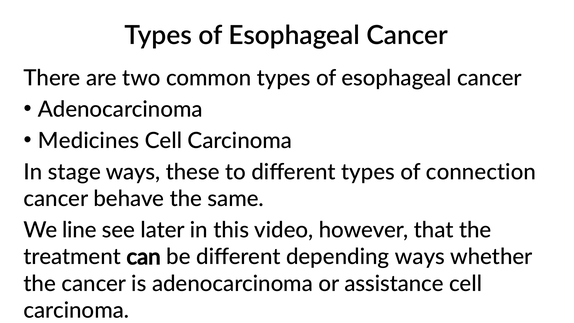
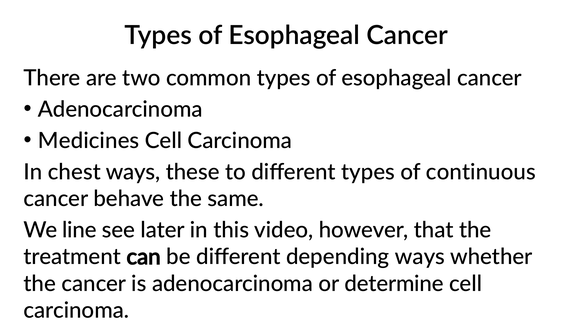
stage: stage -> chest (74, 172)
connection: connection -> continuous (481, 172)
assistance: assistance -> determine (394, 284)
